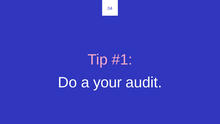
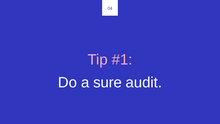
your: your -> sure (108, 82)
